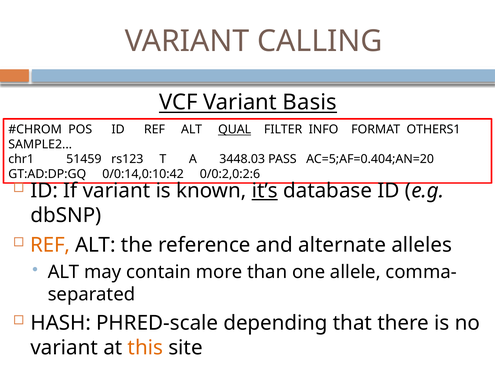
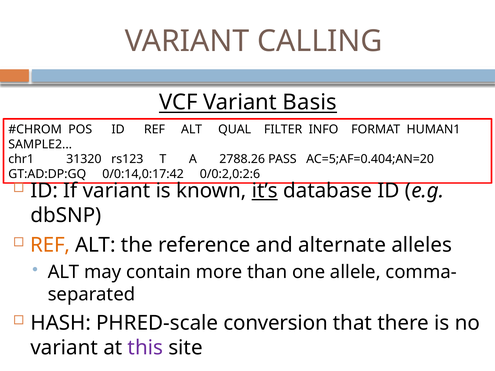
QUAL underline: present -> none (235, 130)
OTHERS1: OTHERS1 -> HUMAN1 (433, 130)
51459: 51459 -> 31320 (84, 159)
3448.03: 3448.03 -> 2788.26 (242, 159)
0/0:14,0:10:42: 0/0:14,0:10:42 -> 0/0:14,0:17:42 (143, 174)
depending: depending -> conversion (276, 323)
this colour: orange -> purple (145, 348)
